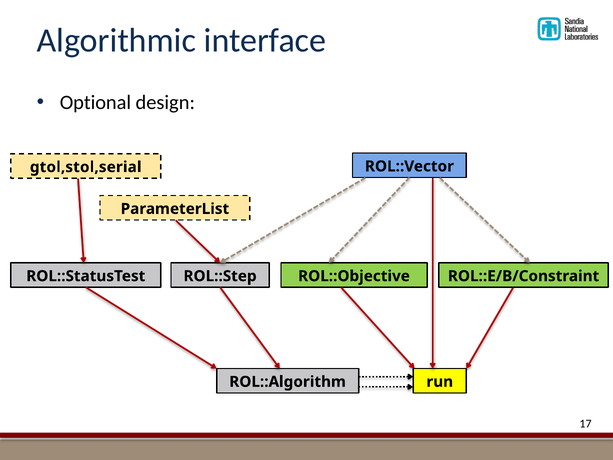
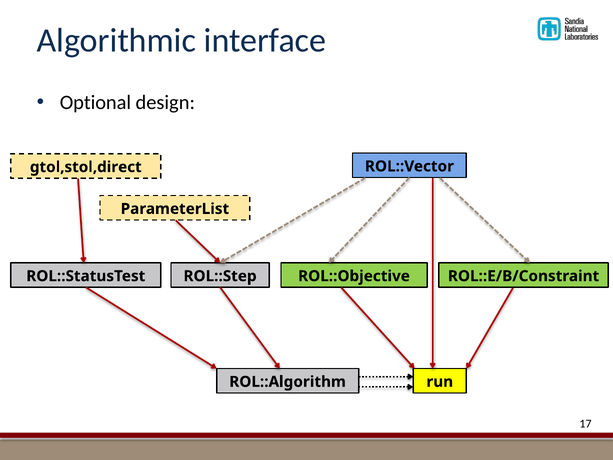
gtol,stol,serial: gtol,stol,serial -> gtol,stol,direct (86, 167)
